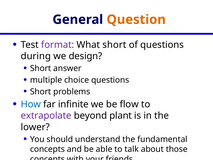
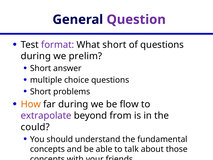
Question colour: orange -> purple (136, 20)
design: design -> prelim (85, 56)
How colour: blue -> orange (31, 104)
far infinite: infinite -> during (73, 104)
plant: plant -> from (121, 115)
lower: lower -> could (35, 127)
